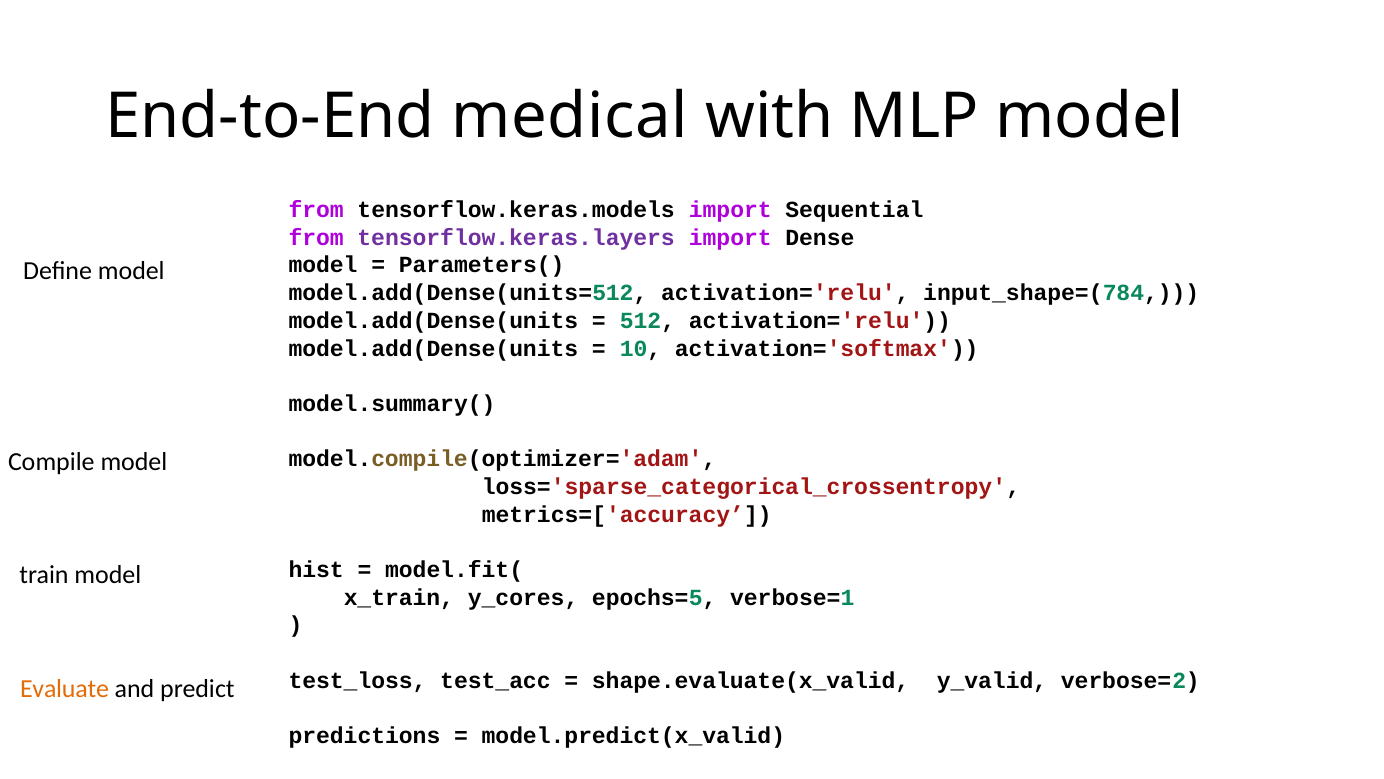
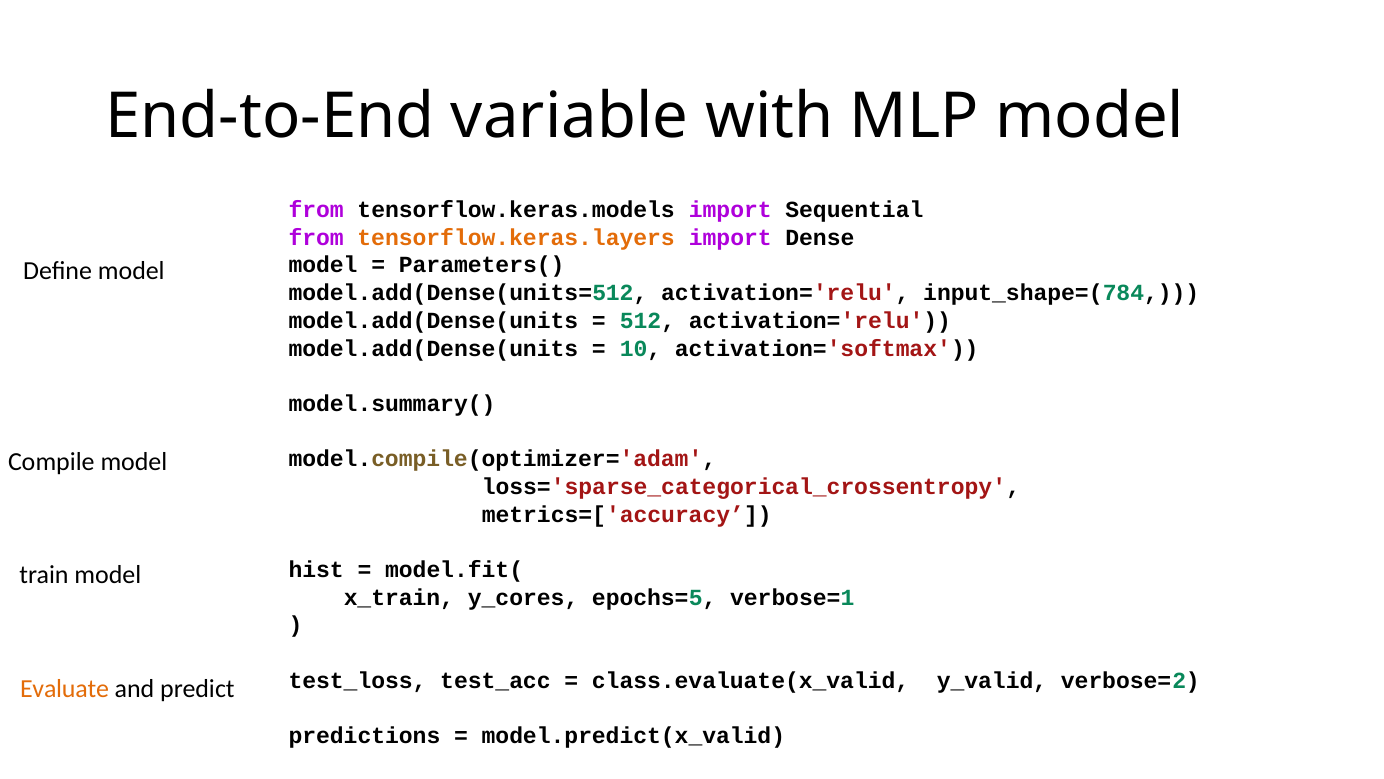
medical: medical -> variable (570, 116)
tensorflow.keras.layers colour: purple -> orange (516, 238)
shape.evaluate(x_valid: shape.evaluate(x_valid -> class.evaluate(x_valid (751, 680)
